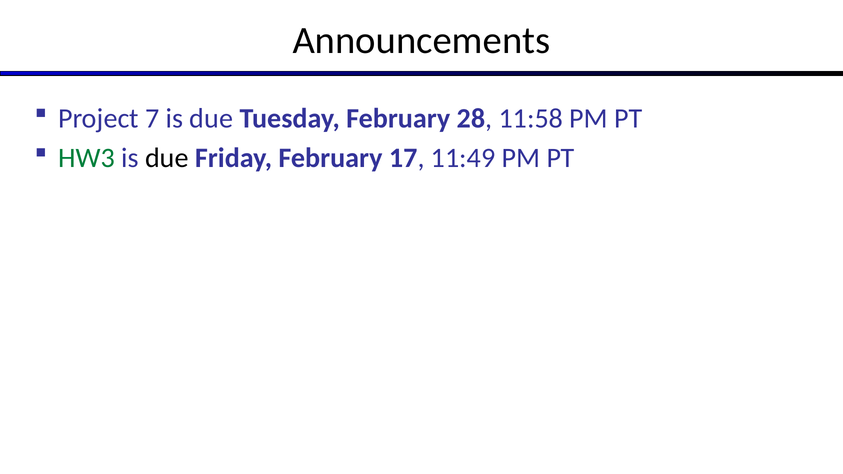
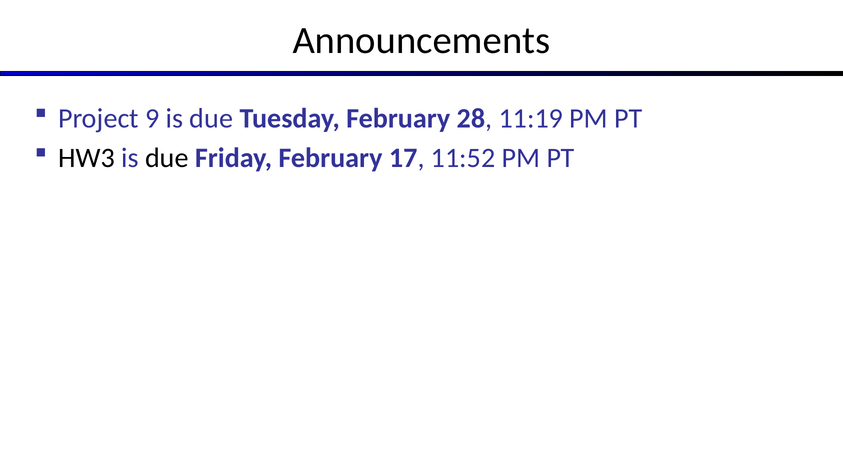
7: 7 -> 9 (152, 119)
11:58: 11:58 -> 11:19 (531, 119)
HW3 colour: green -> black (86, 158)
11:49: 11:49 -> 11:52 (463, 158)
